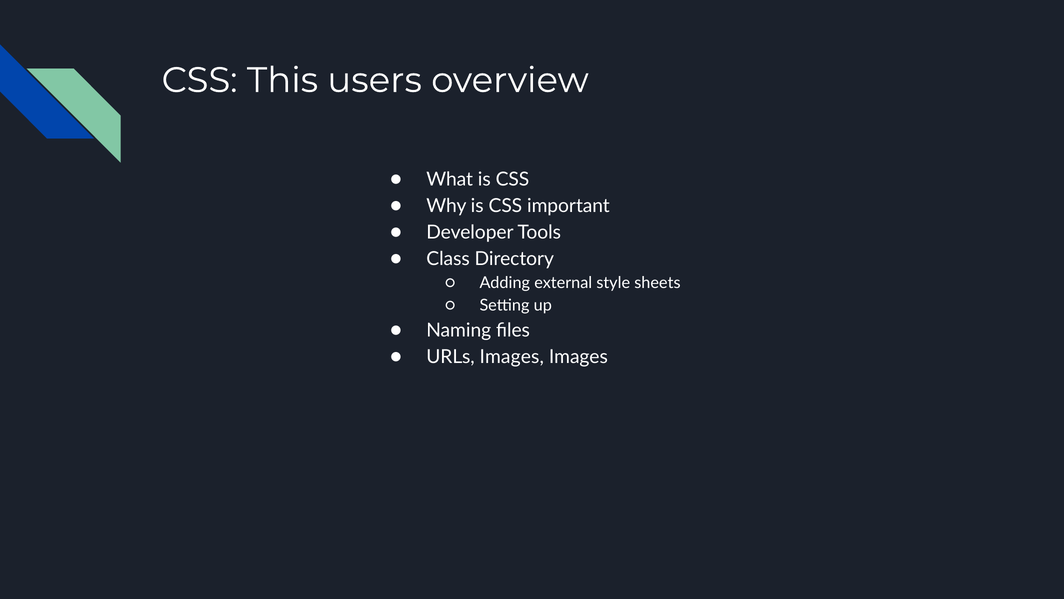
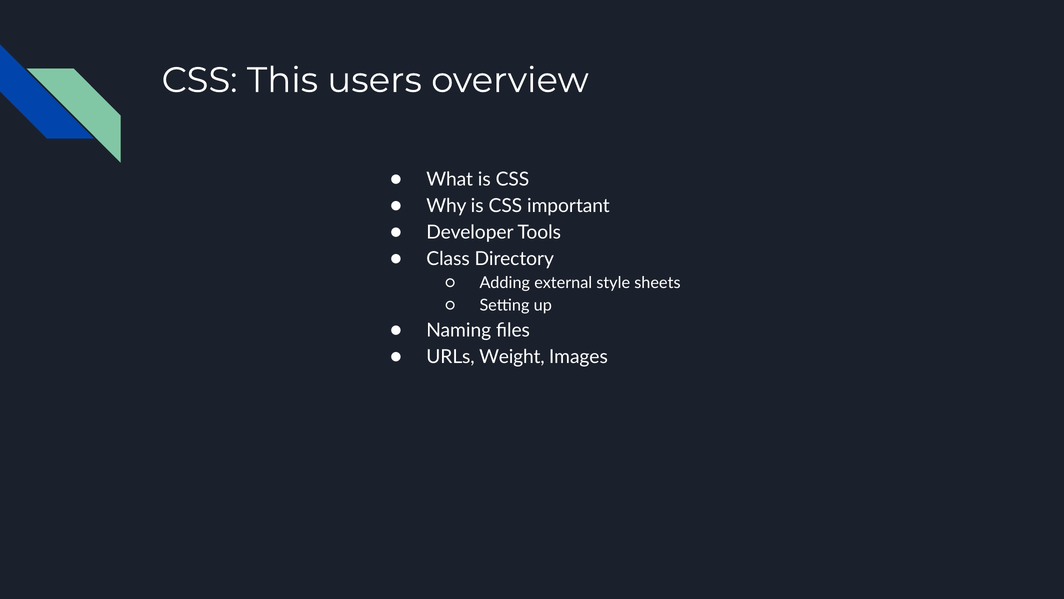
URLs Images: Images -> Weight (512, 357)
